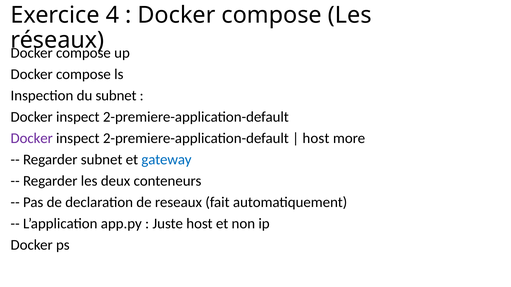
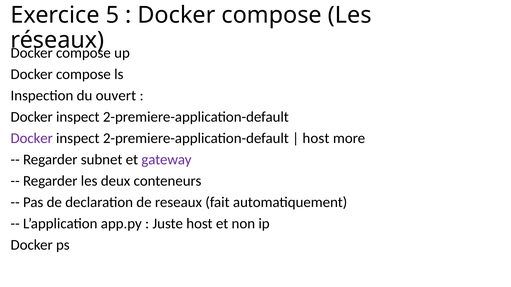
4: 4 -> 5 (112, 15)
du subnet: subnet -> ouvert (116, 96)
gateway colour: blue -> purple (166, 160)
